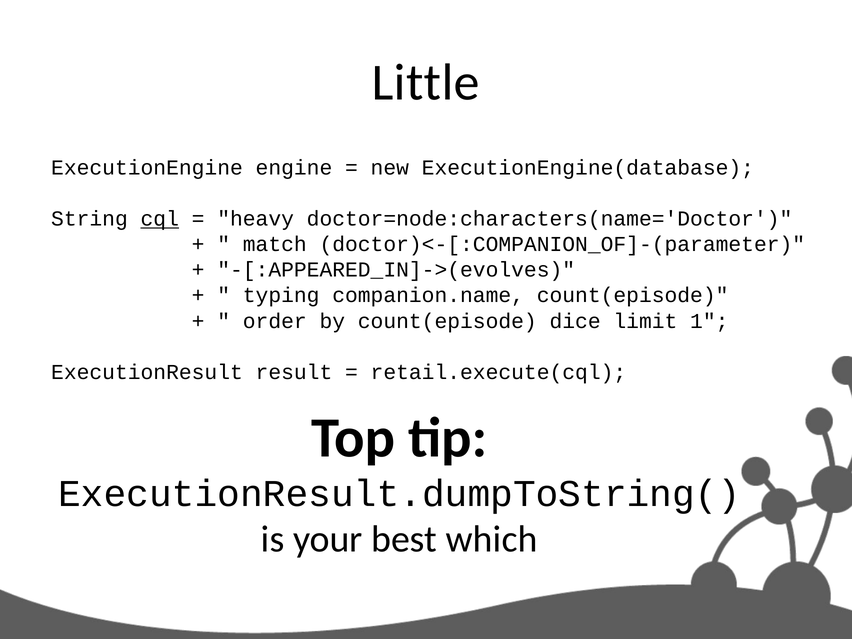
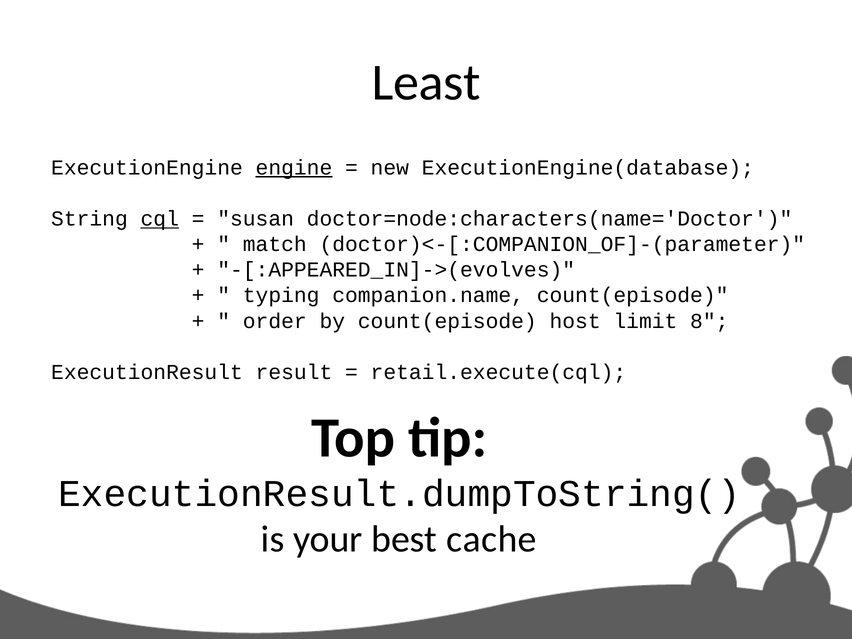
Little: Little -> Least (426, 82)
engine underline: none -> present (294, 168)
heavy: heavy -> susan (256, 219)
dice: dice -> host (575, 321)
1: 1 -> 8 (709, 321)
which: which -> cache (491, 539)
